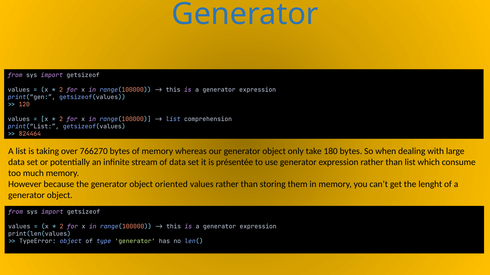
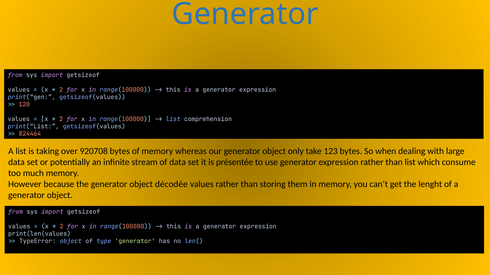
766270: 766270 -> 920708 (94, 151)
180: 180 -> 123 (331, 151)
oriented: oriented -> décodée (171, 184)
